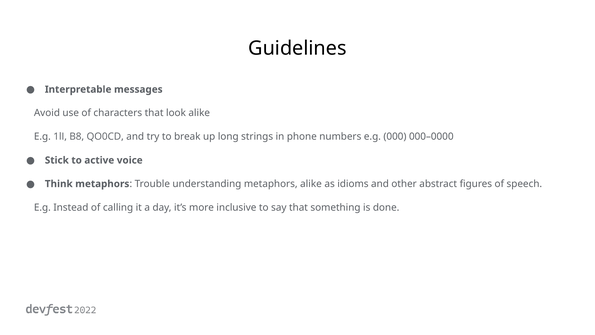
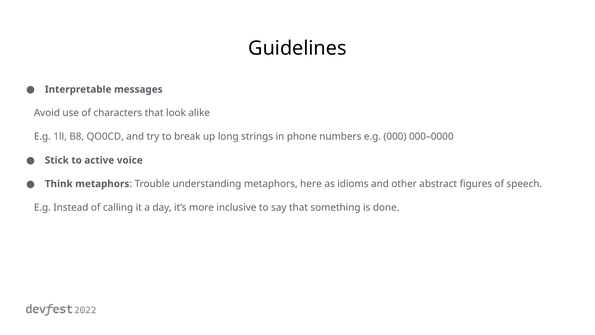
metaphors alike: alike -> here (311, 184)
